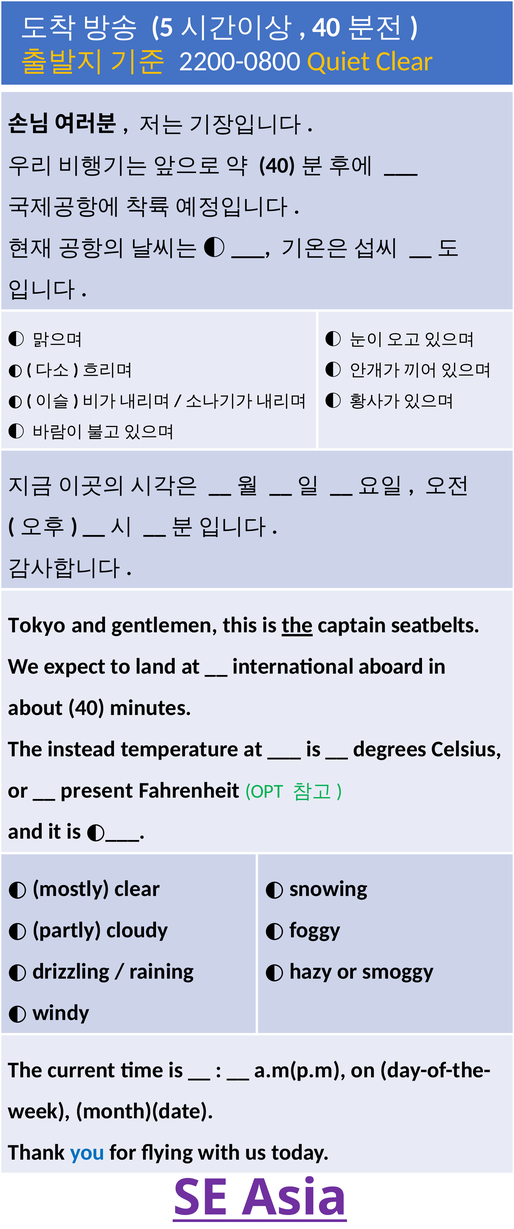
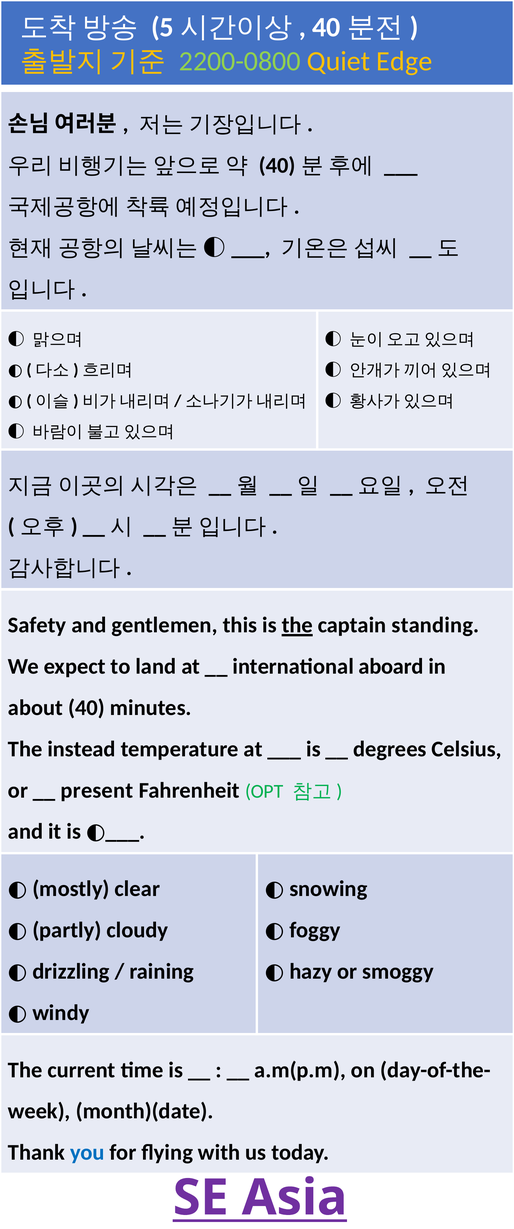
2200-0800 colour: white -> light green (240, 61)
Quiet Clear: Clear -> Edge (404, 61)
Tokyo: Tokyo -> Safety (37, 626)
seatbelts: seatbelts -> standing (435, 626)
